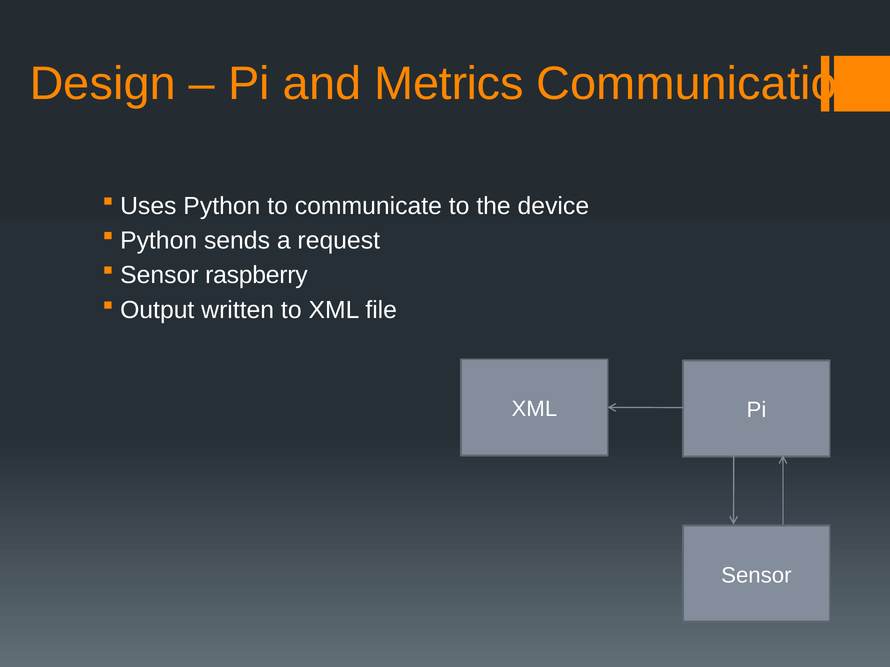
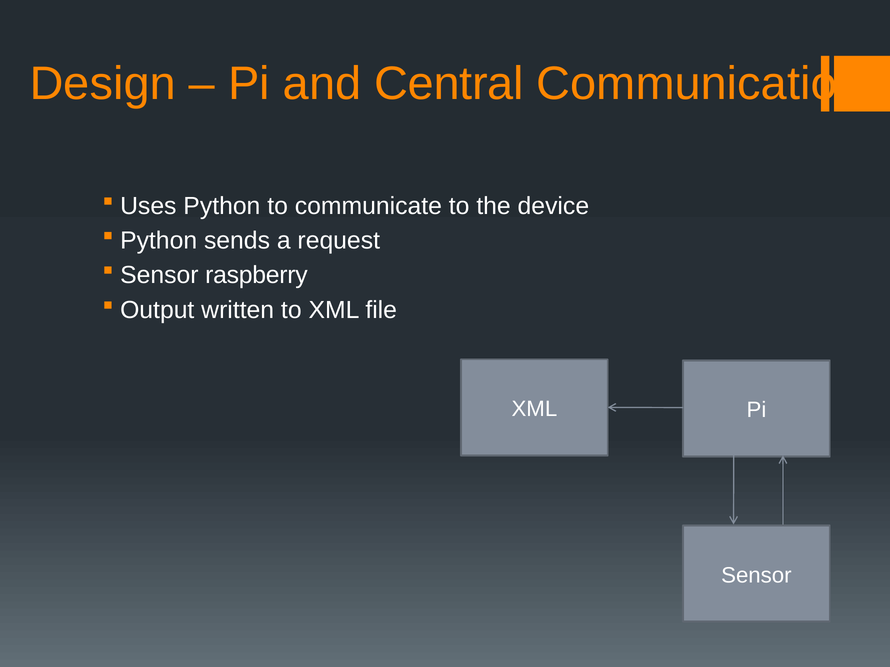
Metrics: Metrics -> Central (449, 84)
